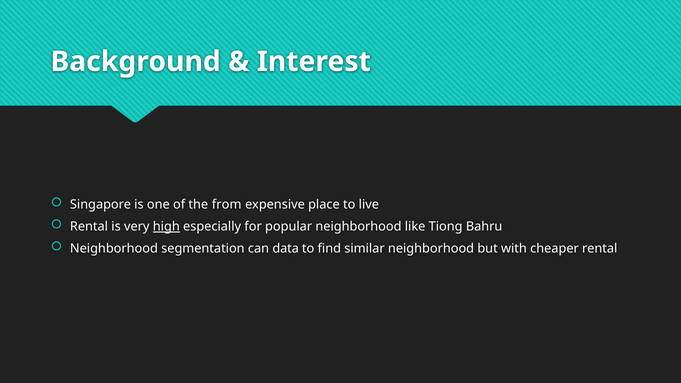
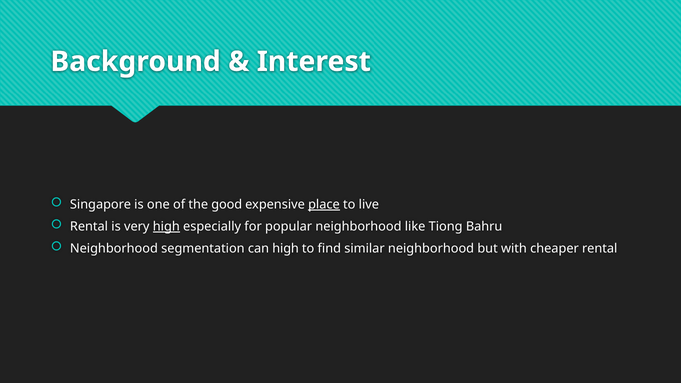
from: from -> good (227, 204)
place underline: none -> present (324, 204)
can data: data -> high (286, 249)
